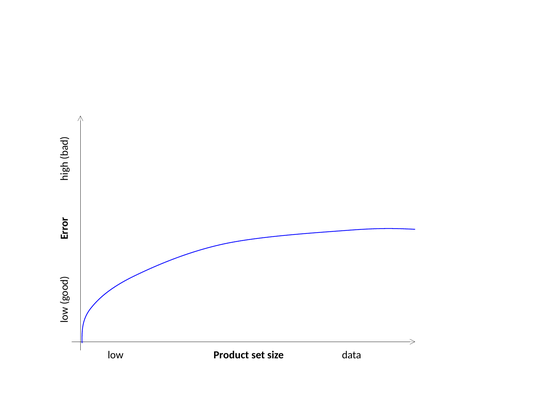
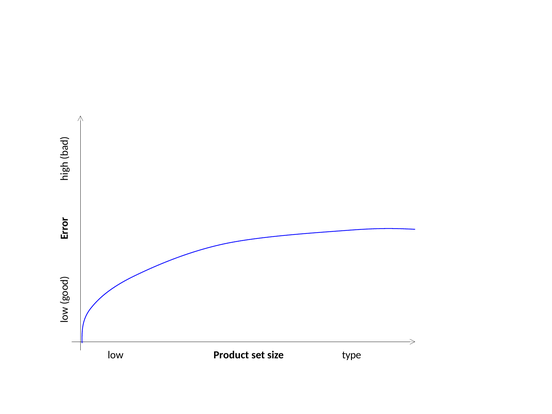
data: data -> type (352, 355)
